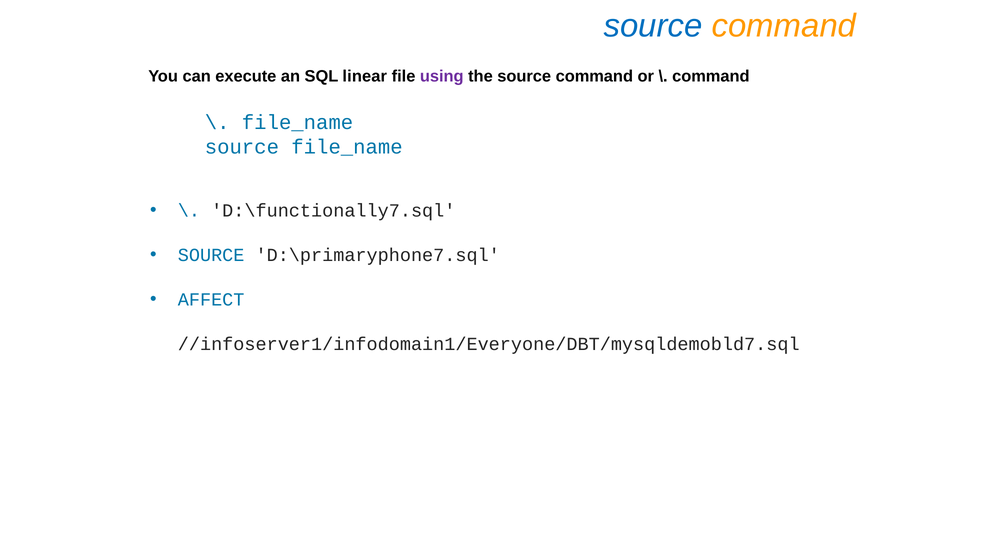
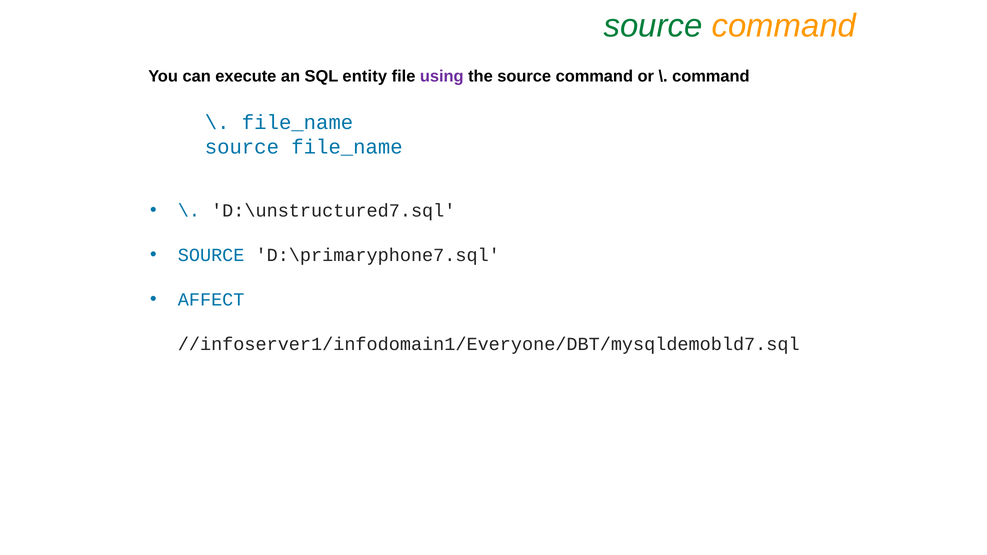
source colour: blue -> green (653, 26)
linear: linear -> entity (365, 76)
D:\functionally7.sql: D:\functionally7.sql -> D:\unstructured7.sql (333, 211)
